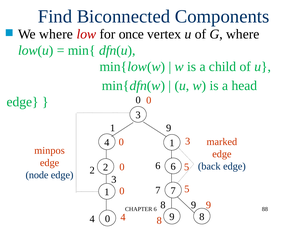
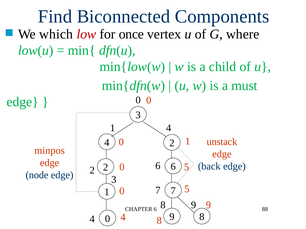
We where: where -> which (56, 34)
head: head -> must (244, 86)
1 9: 9 -> 4 (169, 128)
marked: marked -> unstack (222, 142)
3: 3 -> 1 (188, 142)
1: 1 -> 2 (172, 143)
